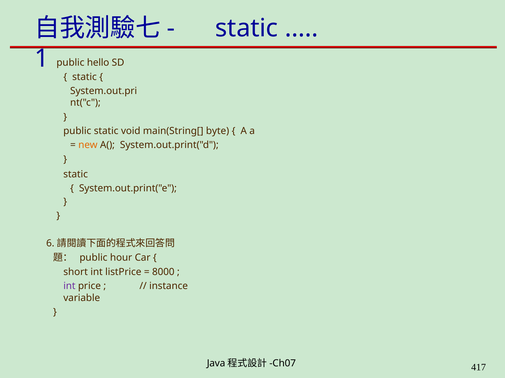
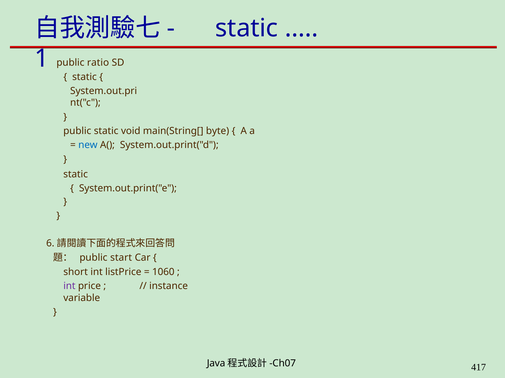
hello: hello -> ratio (98, 63)
new colour: orange -> blue (88, 145)
hour: hour -> start (121, 258)
8000: 8000 -> 1060 (163, 272)
